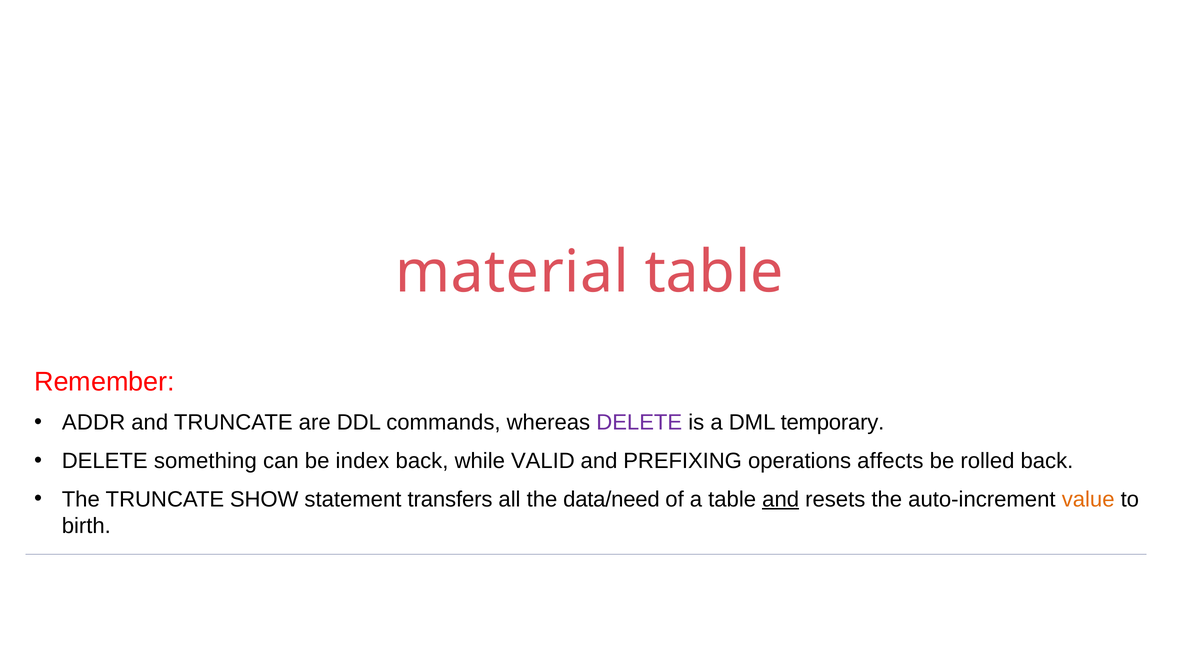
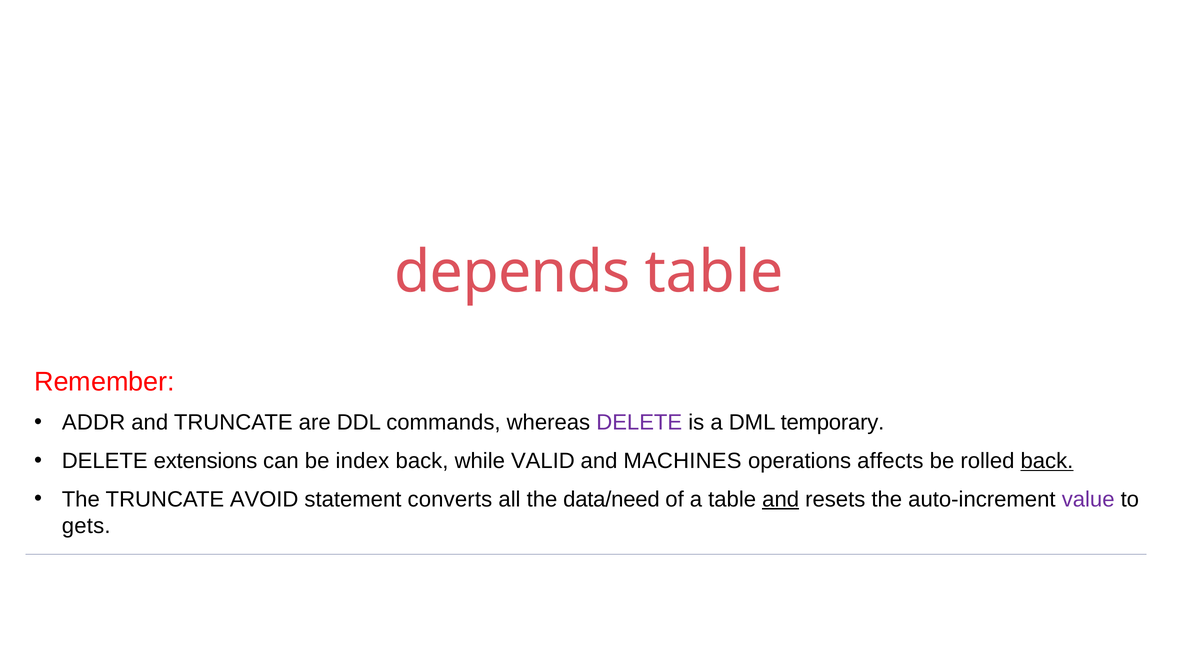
material: material -> depends (512, 272)
something: something -> extensions (206, 461)
PREFIXING: PREFIXING -> MACHINES (682, 461)
back underline: none -> present (1047, 461)
SHOW: SHOW -> AVOID (264, 499)
transfers: transfers -> converts (450, 499)
value colour: orange -> purple (1088, 499)
birth: birth -> gets (86, 526)
